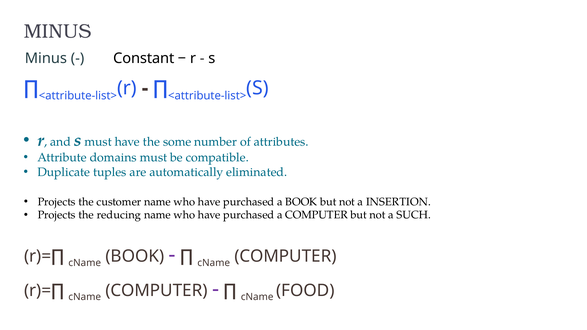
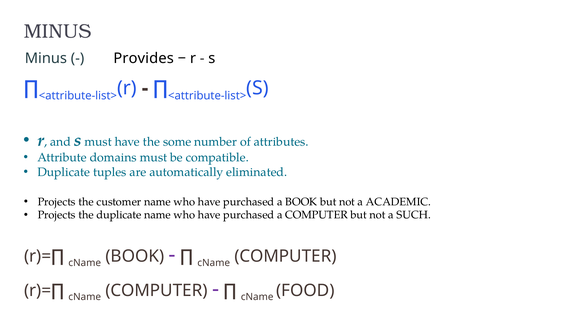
Constant: Constant -> Provides (144, 58)
INSERTION: INSERTION -> ACADEMIC (398, 202)
the reducing: reducing -> duplicate (119, 215)
